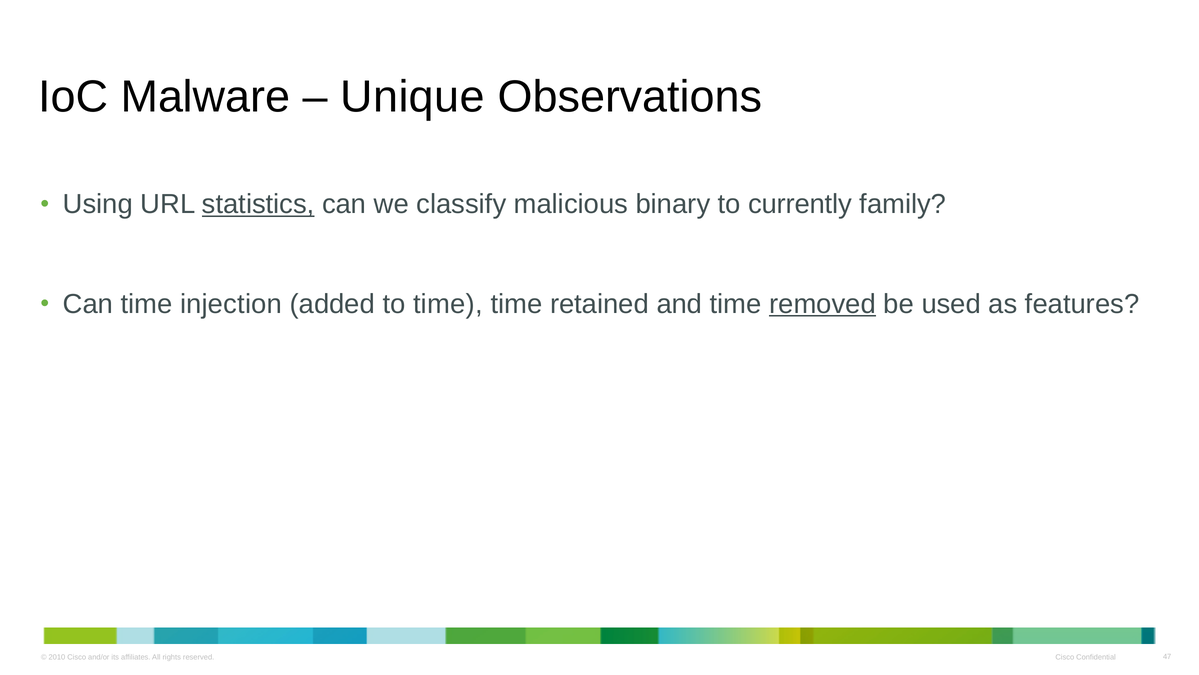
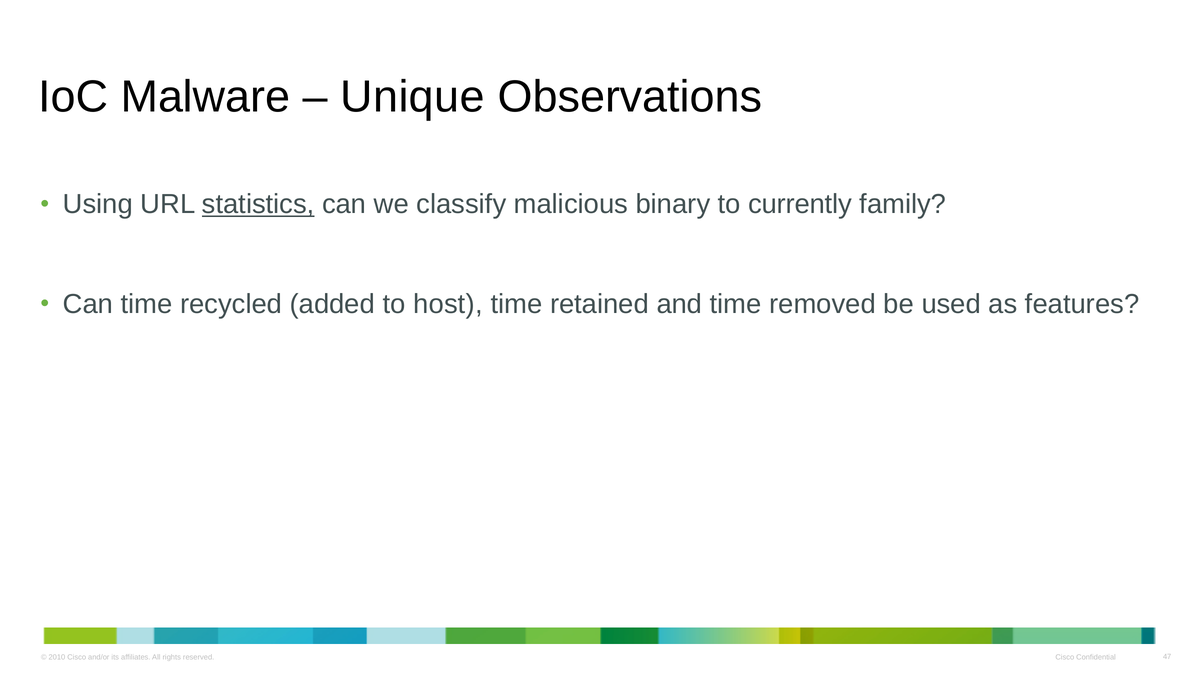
injection: injection -> recycled (231, 304)
to time: time -> host (448, 304)
removed underline: present -> none (823, 304)
